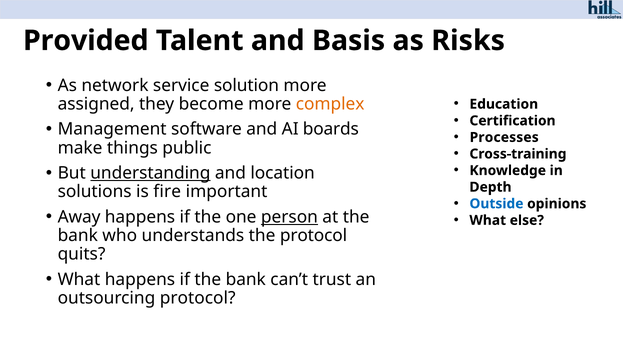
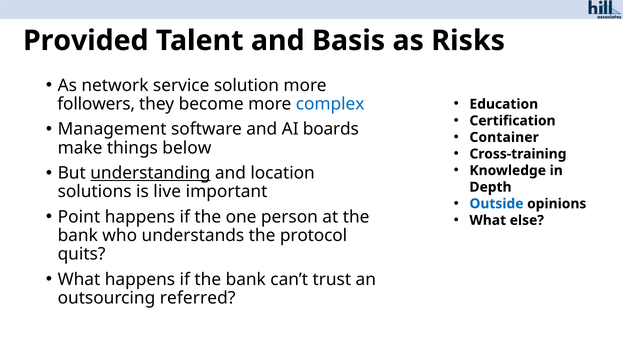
assigned: assigned -> followers (96, 104)
complex colour: orange -> blue (330, 104)
Processes: Processes -> Container (504, 137)
public: public -> below (187, 148)
fire: fire -> live (167, 192)
Away: Away -> Point (79, 217)
person underline: present -> none (289, 217)
outsourcing protocol: protocol -> referred (198, 298)
